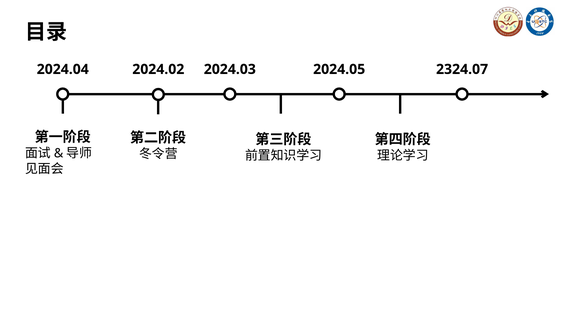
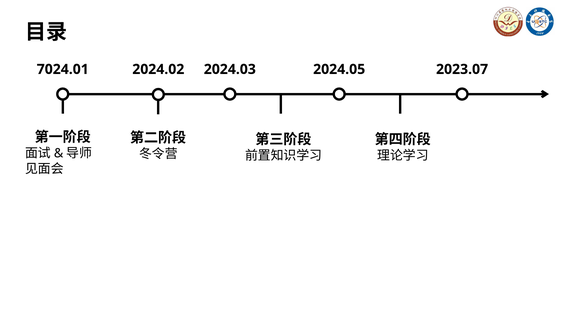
2024.04: 2024.04 -> 7024.01 (63, 69)
2324.07: 2324.07 -> 2023.07 (462, 69)
